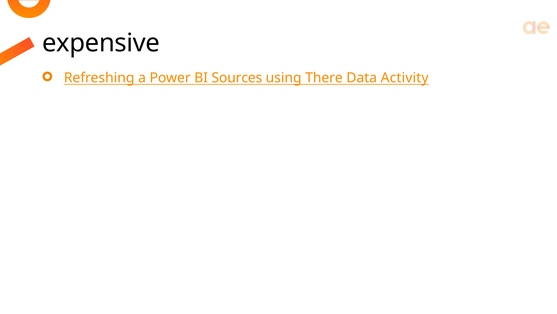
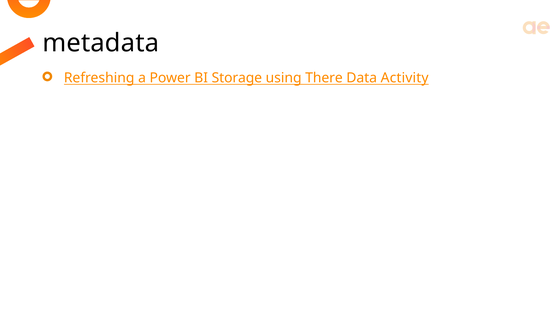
expensive: expensive -> metadata (101, 43)
Sources: Sources -> Storage (237, 78)
